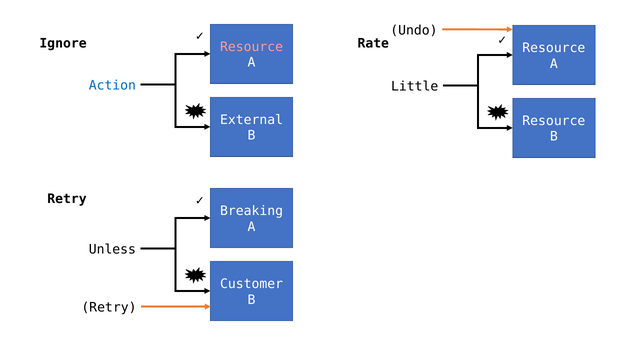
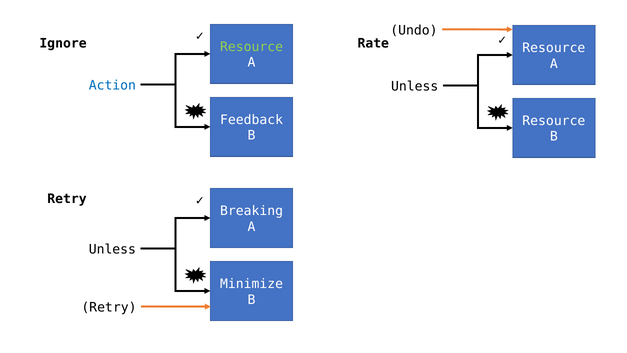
Resource colour: pink -> light green (252, 47)
Little: Little -> Unless (415, 86)
External: External -> Feedback (252, 120)
Customer: Customer -> Minimize (252, 284)
